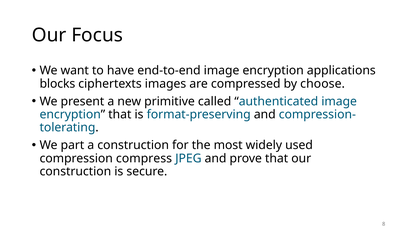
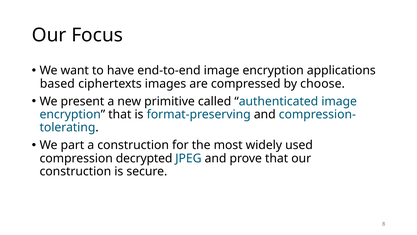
blocks: blocks -> based (57, 84)
compress: compress -> decrypted (144, 158)
